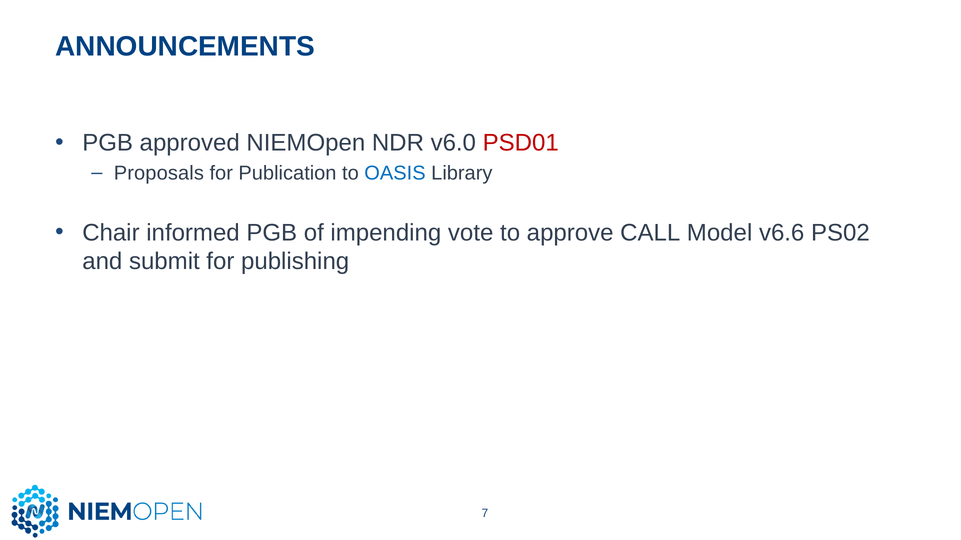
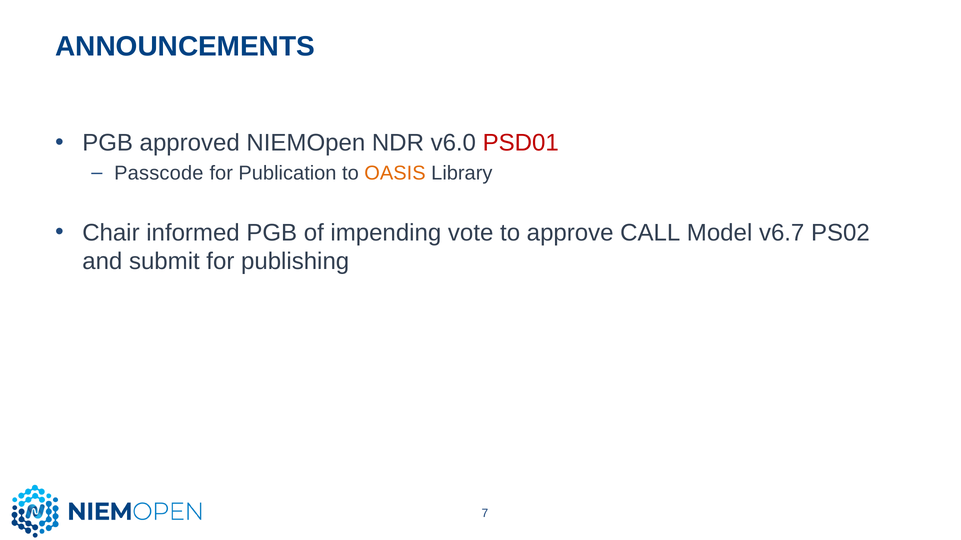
Proposals: Proposals -> Passcode (159, 173)
OASIS colour: blue -> orange (395, 173)
v6.6: v6.6 -> v6.7 (782, 233)
